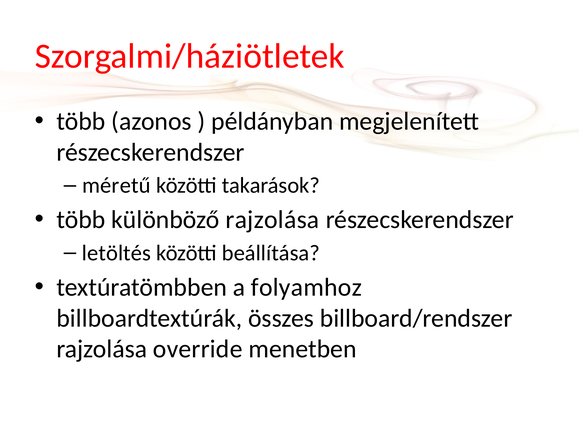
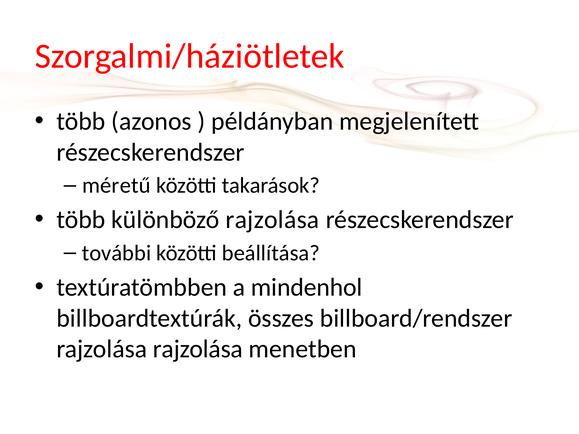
letöltés: letöltés -> további (116, 253)
folyamhoz: folyamhoz -> mindenhol (307, 288)
rajzolása override: override -> rajzolása (198, 349)
